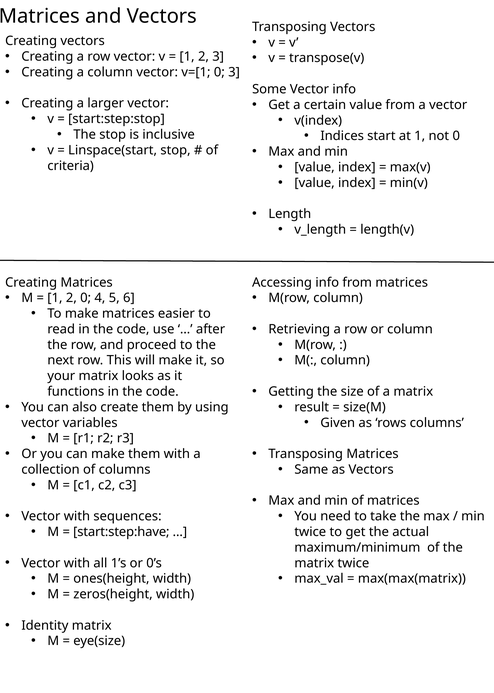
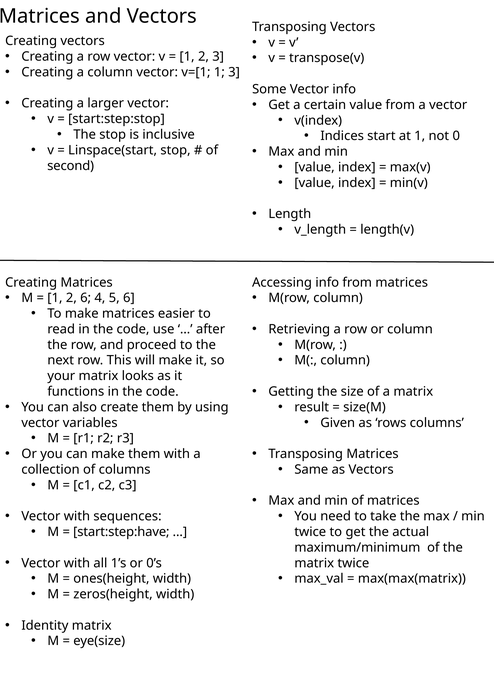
v=[1 0: 0 -> 1 (219, 72)
criteria: criteria -> second (71, 166)
2 0: 0 -> 6 (86, 298)
